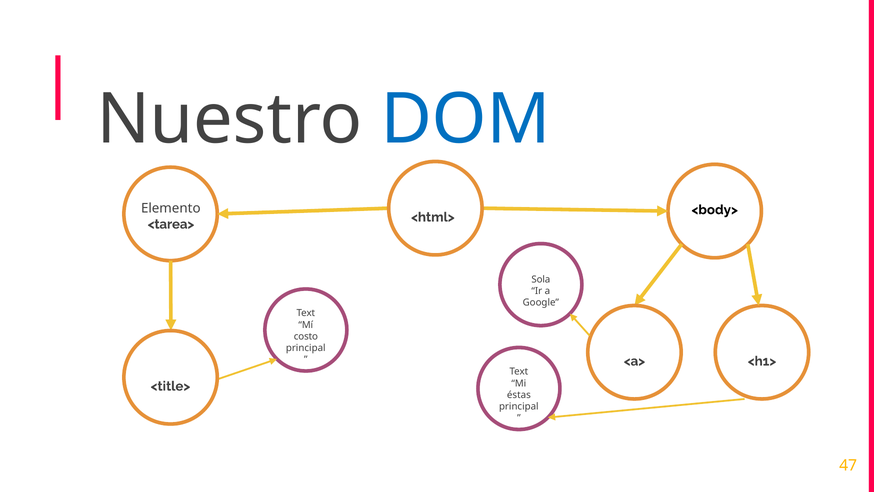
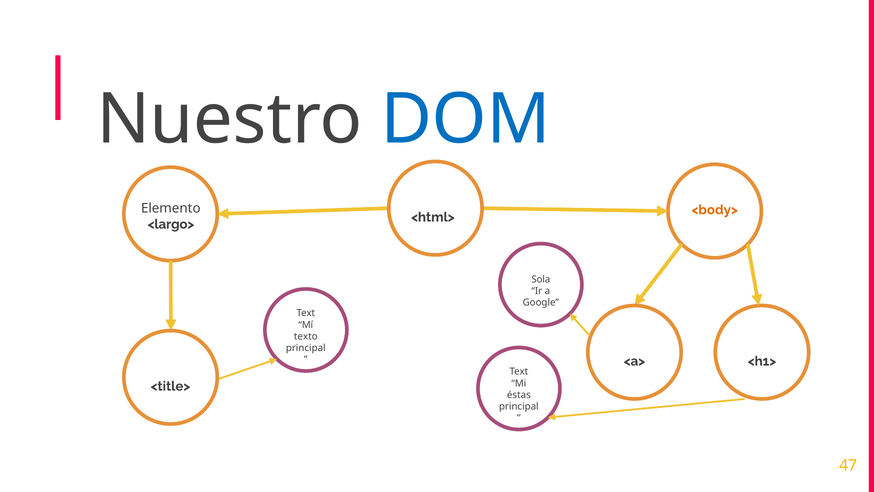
<body> colour: black -> orange (715, 210)
<tarea>: <tarea> -> <largo> (171, 224)
costo: costo -> texto (306, 336)
